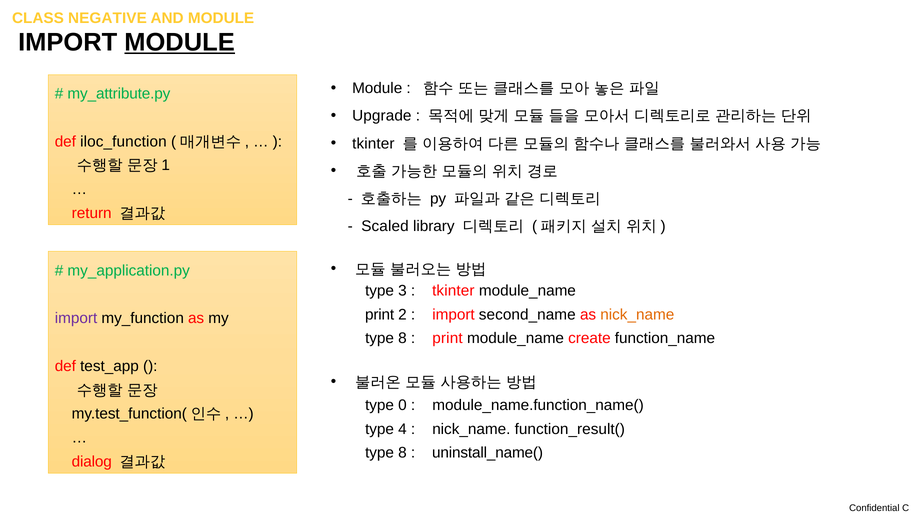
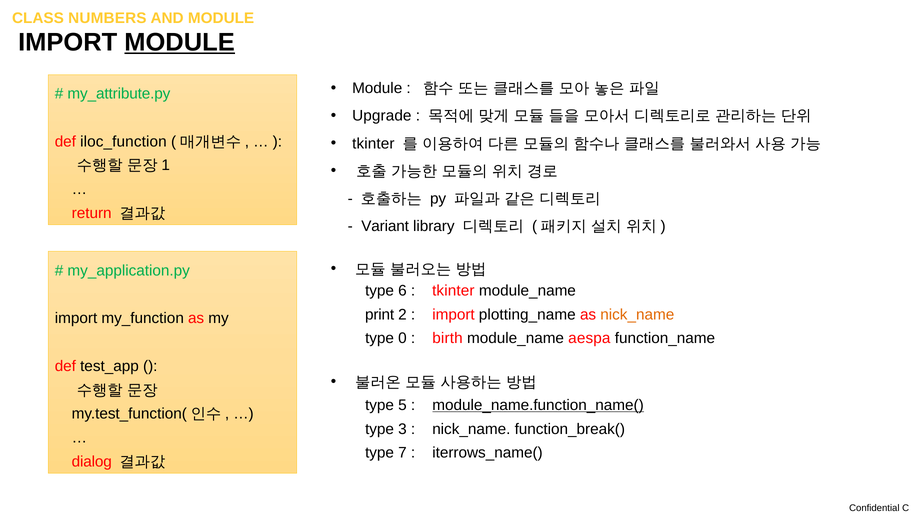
NEGATIVE: NEGATIVE -> NUMBERS (107, 18)
Scaled: Scaled -> Variant (385, 226)
3: 3 -> 6 (402, 291)
second_name: second_name -> plotting_name (527, 315)
import colour: purple -> black (76, 319)
8: 8 -> 0 (402, 339)
print: print -> birth (448, 339)
create: create -> aespa (589, 339)
0: 0 -> 5 (402, 406)
module_name.function_name( underline: none -> present (538, 406)
4: 4 -> 3 (402, 429)
function_result(: function_result( -> function_break( (570, 429)
8: 8 -> 7 (402, 453)
uninstall_name(: uninstall_name( -> iterrows_name( (488, 453)
